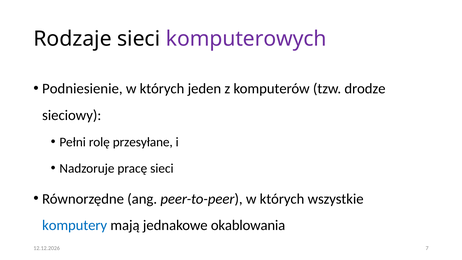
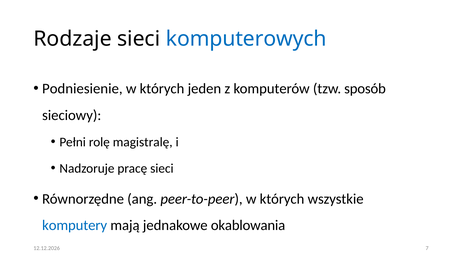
komputerowych colour: purple -> blue (246, 39)
drodze: drodze -> sposób (365, 89)
przesyłane: przesyłane -> magistralę (143, 142)
